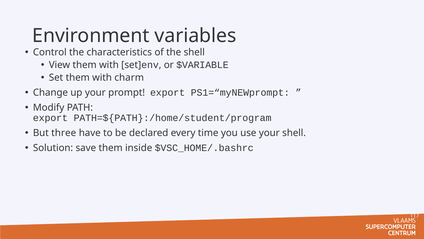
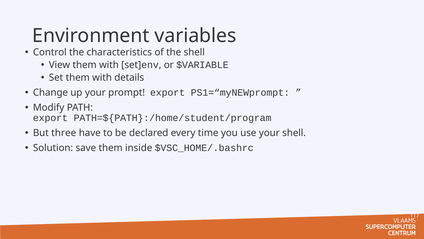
charm: charm -> details (129, 78)
